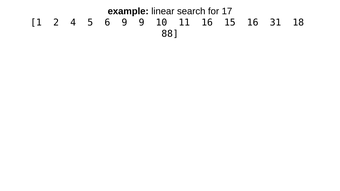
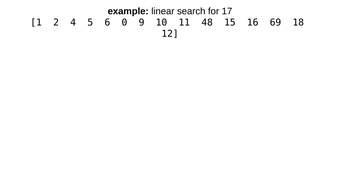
6 9: 9 -> 0 (124, 23)
11 16: 16 -> 48 (207, 23)
31: 31 -> 69 (275, 23)
88: 88 -> 12 (170, 34)
